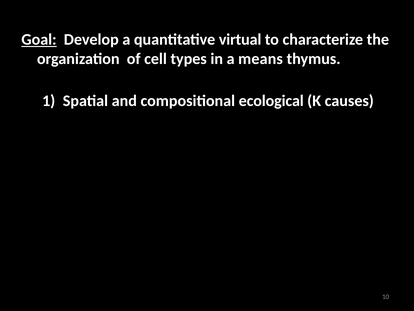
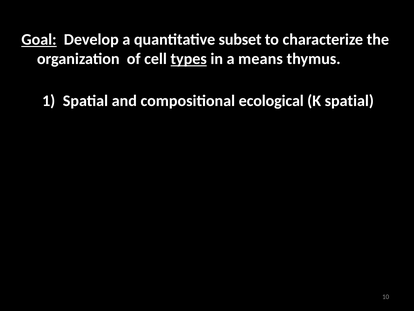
virtual: virtual -> subset (240, 40)
types underline: none -> present (189, 59)
K causes: causes -> spatial (349, 101)
